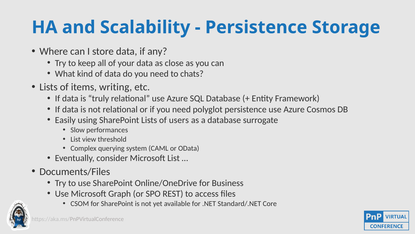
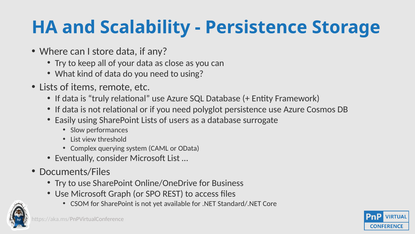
to chats: chats -> using (192, 74)
writing: writing -> remote (116, 87)
